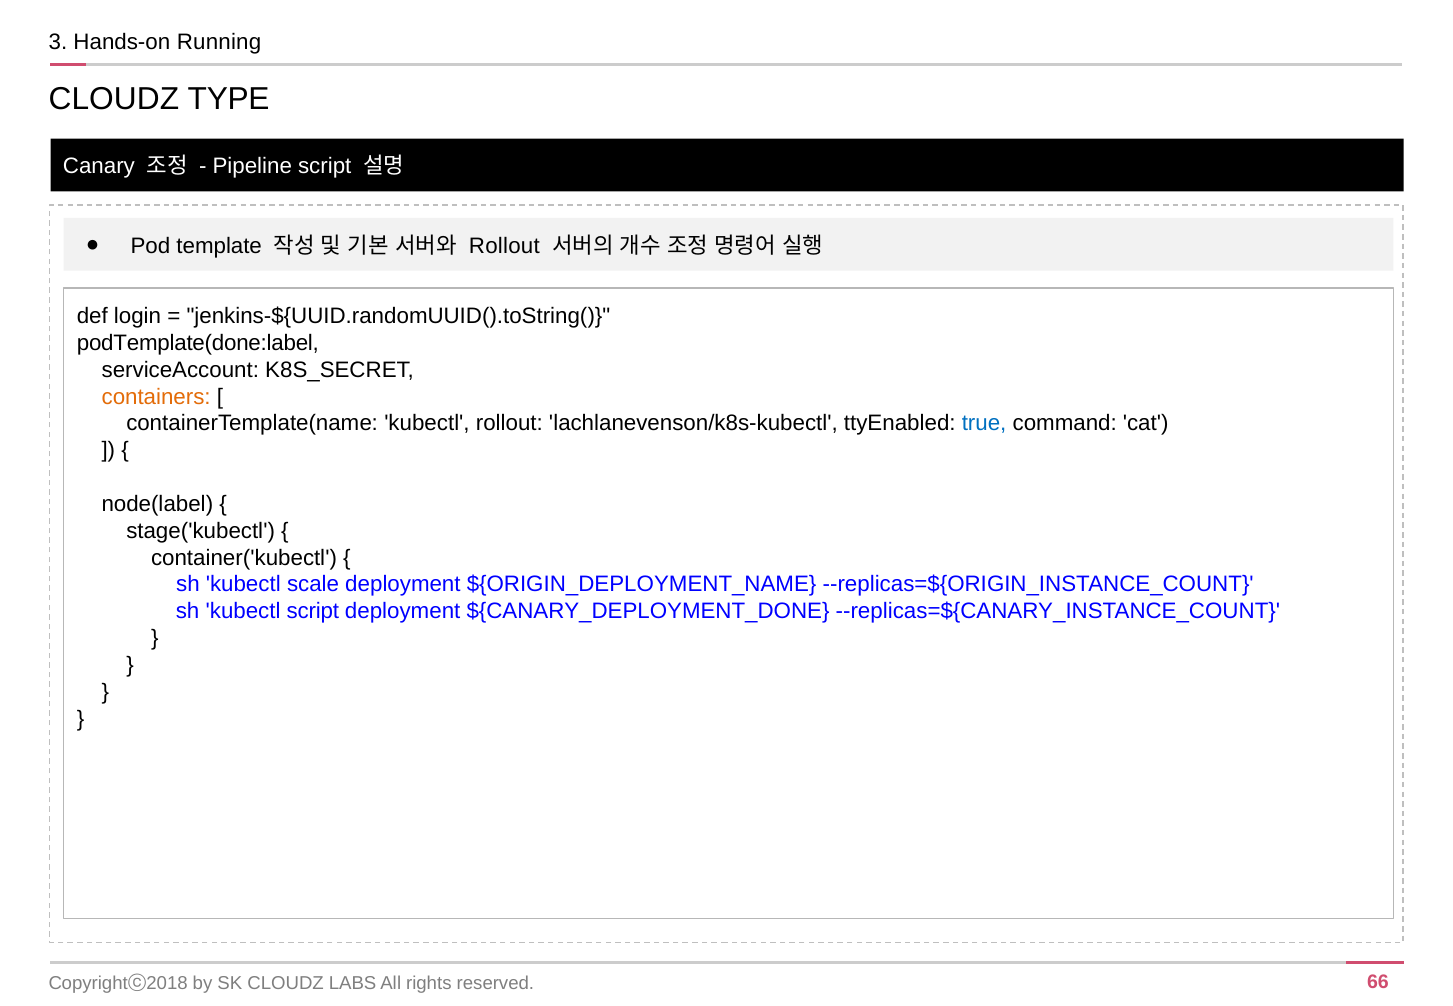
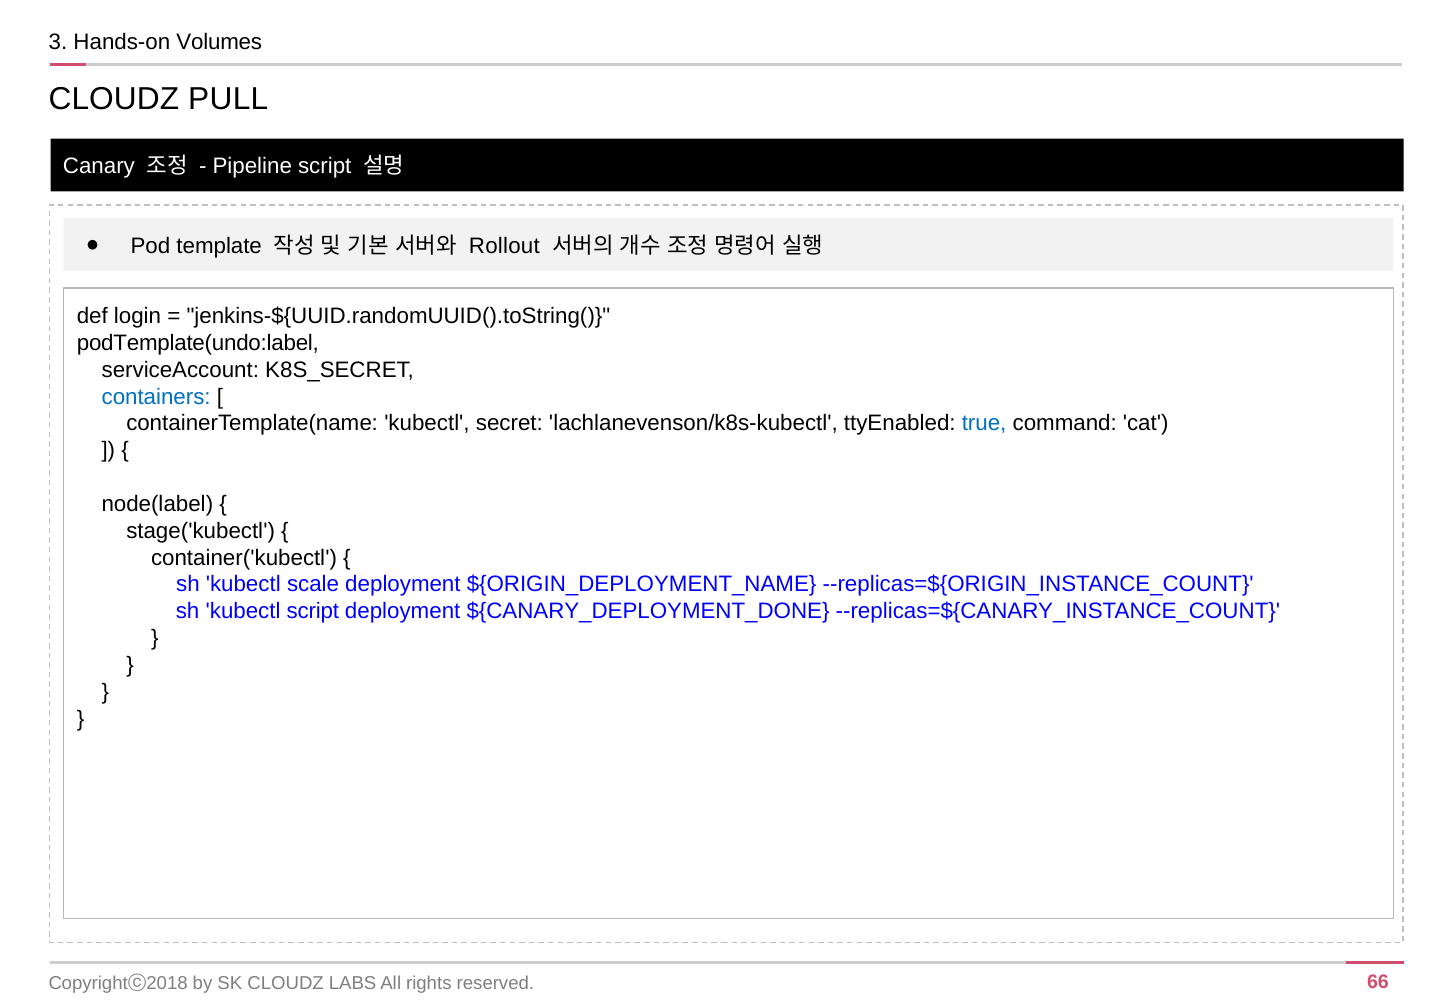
Running: Running -> Volumes (219, 42)
TYPE: TYPE -> PULL (228, 99)
podTemplate(done:label: podTemplate(done:label -> podTemplate(undo:label (198, 343)
containers colour: orange -> blue (156, 397)
kubectl rollout: rollout -> secret (509, 424)
